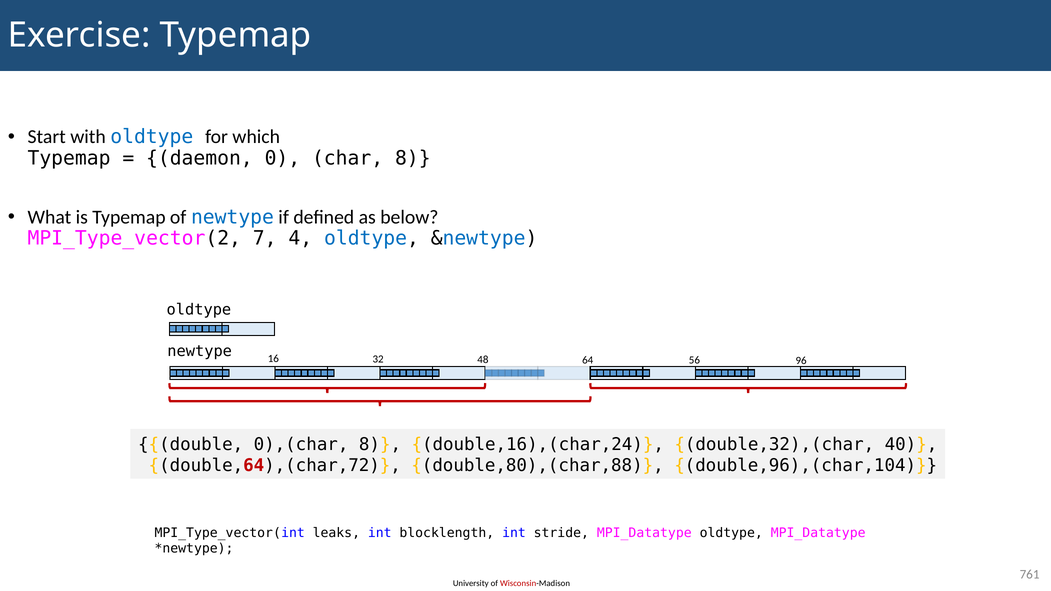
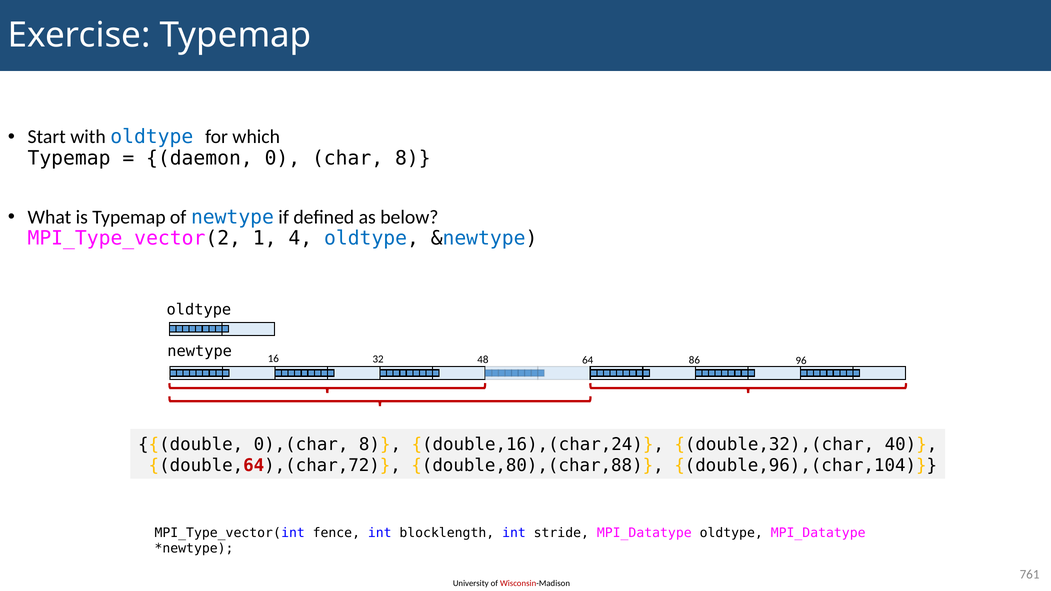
7: 7 -> 1 (265, 239)
56: 56 -> 86 (694, 360)
leaks: leaks -> fence (336, 533)
